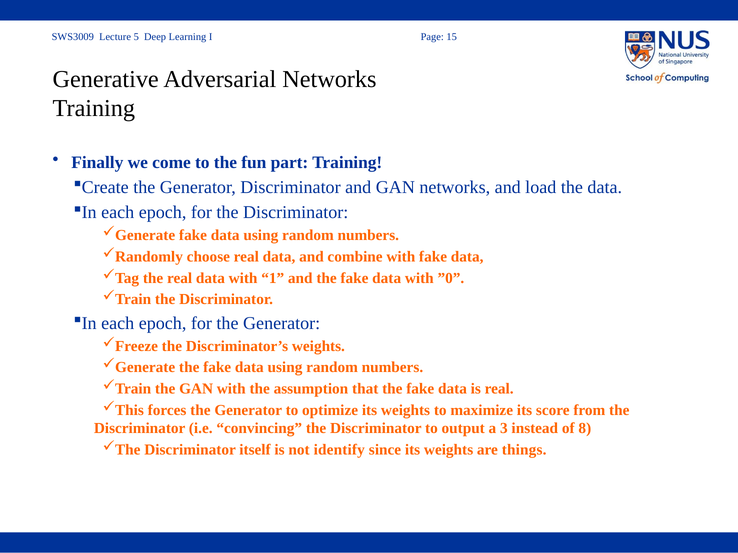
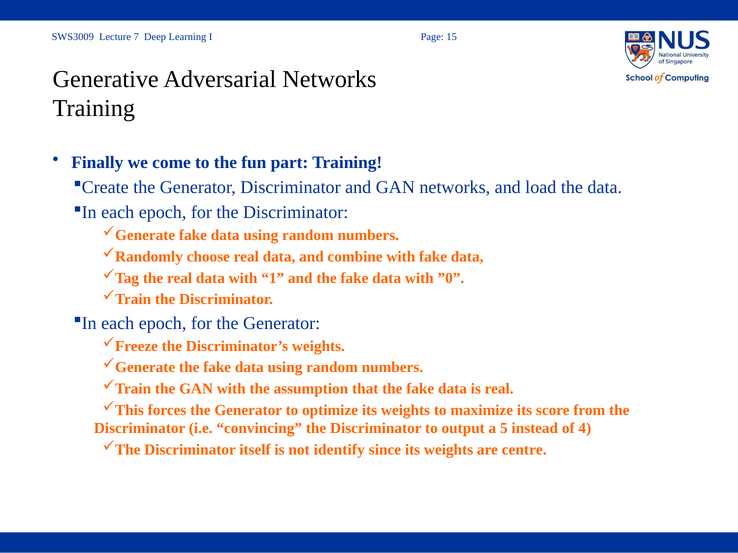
5: 5 -> 7 (136, 37)
3: 3 -> 5 (504, 429)
8: 8 -> 4 (585, 429)
things: things -> centre (524, 450)
